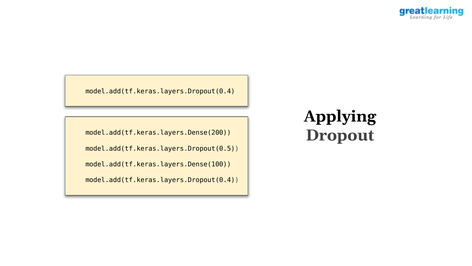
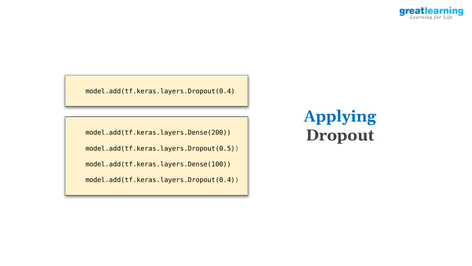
Applying colour: black -> blue (340, 116)
